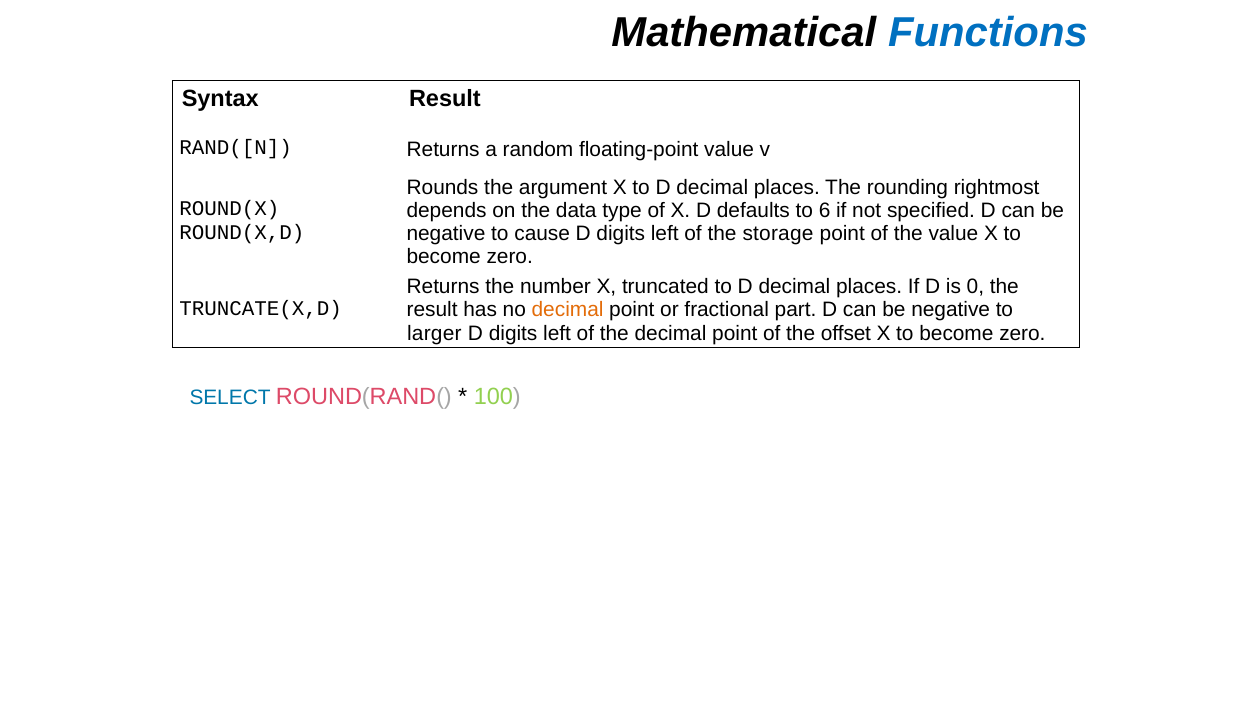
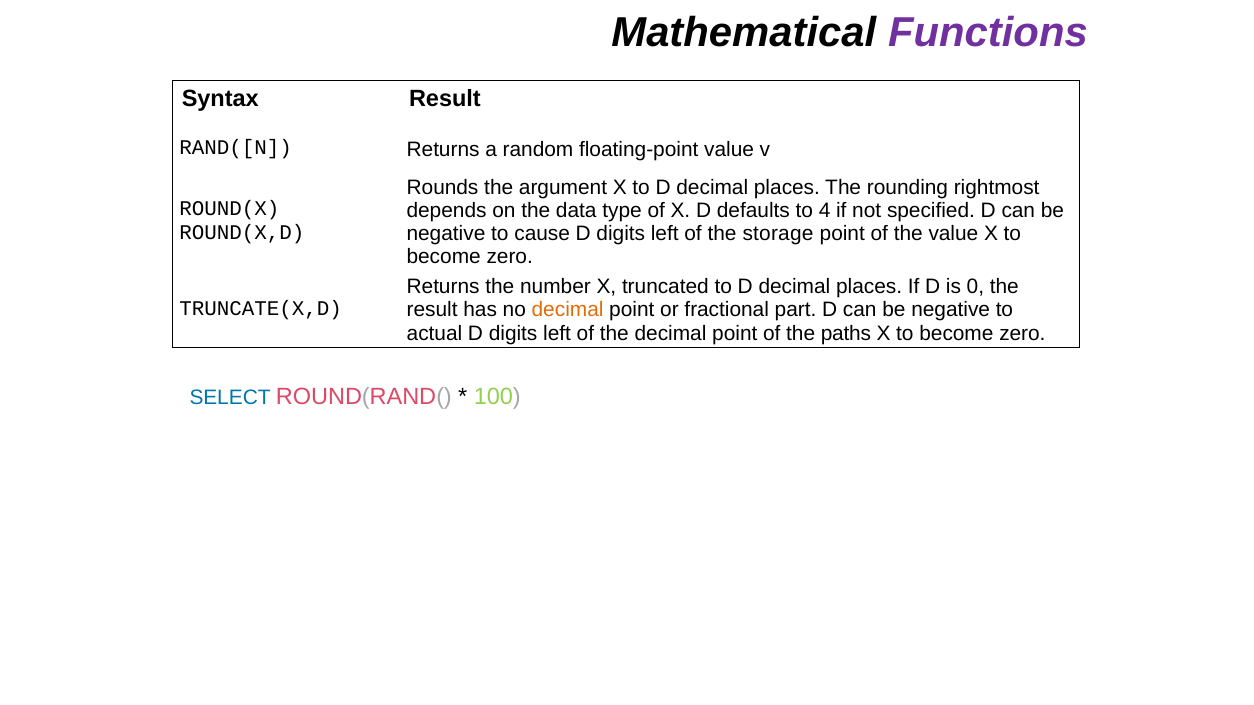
Functions colour: blue -> purple (988, 33)
6: 6 -> 4 (825, 211)
larger: larger -> actual (434, 333)
offset: offset -> paths (846, 333)
